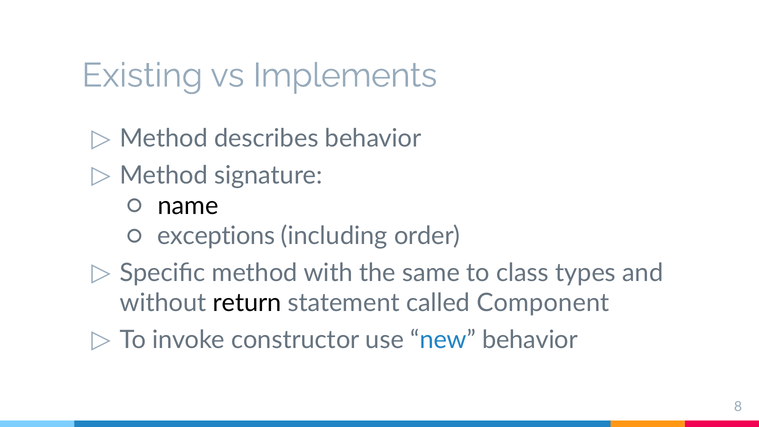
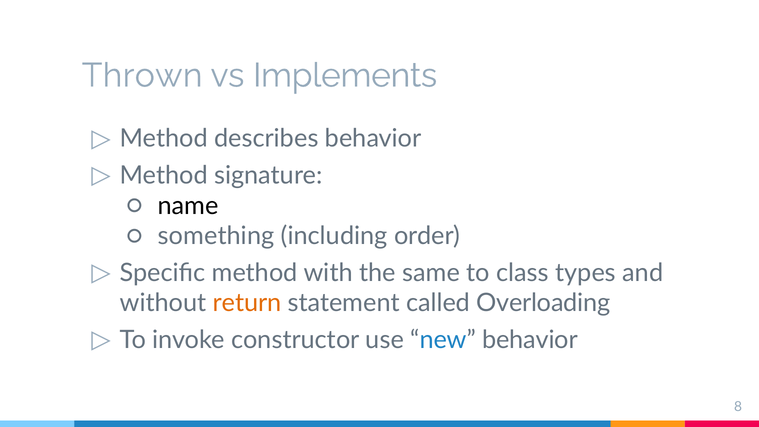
Existing: Existing -> Thrown (142, 75)
exceptions: exceptions -> something (216, 236)
return colour: black -> orange (247, 303)
Component: Component -> Overloading (543, 303)
